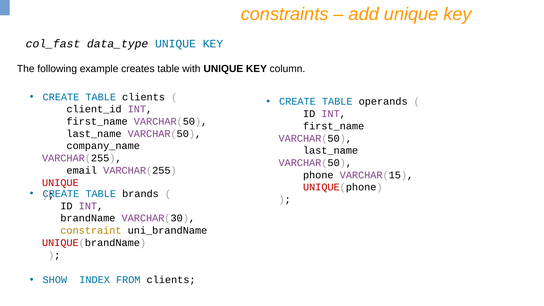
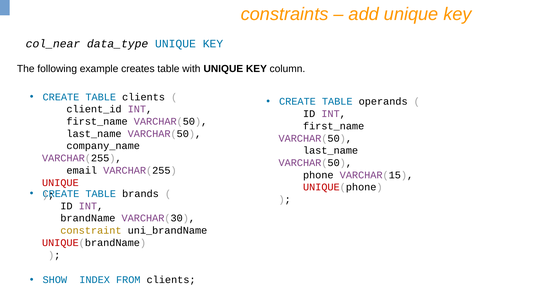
col_fast: col_fast -> col_near (53, 44)
